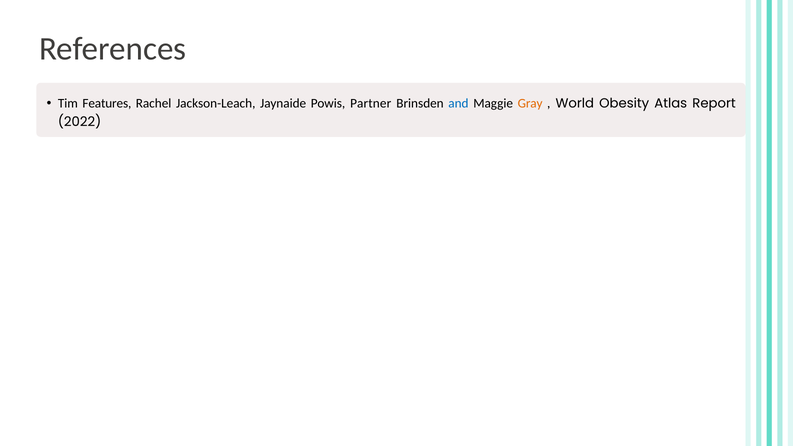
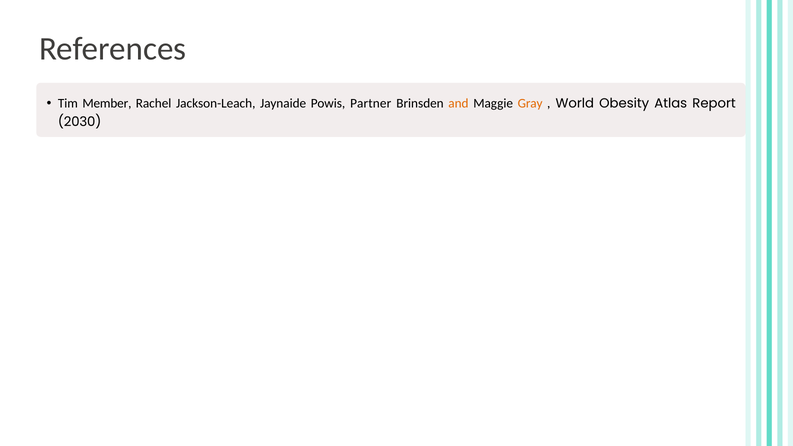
Features: Features -> Member (107, 104)
and colour: blue -> orange (458, 104)
2022: 2022 -> 2030 (80, 122)
